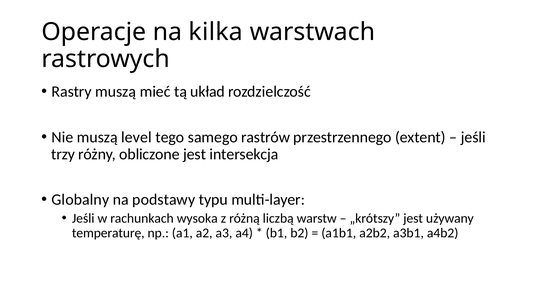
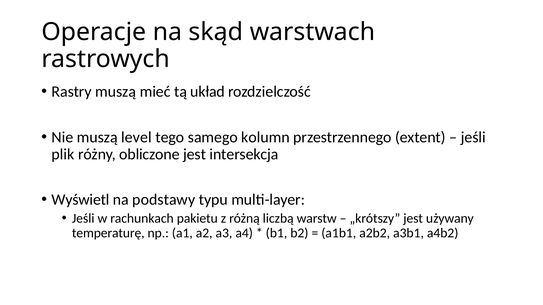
kilka: kilka -> skąd (216, 32)
rastrów: rastrów -> kolumn (266, 137)
trzy: trzy -> plik (63, 154)
Globalny: Globalny -> Wyświetl (80, 200)
wysoka: wysoka -> pakietu (197, 219)
